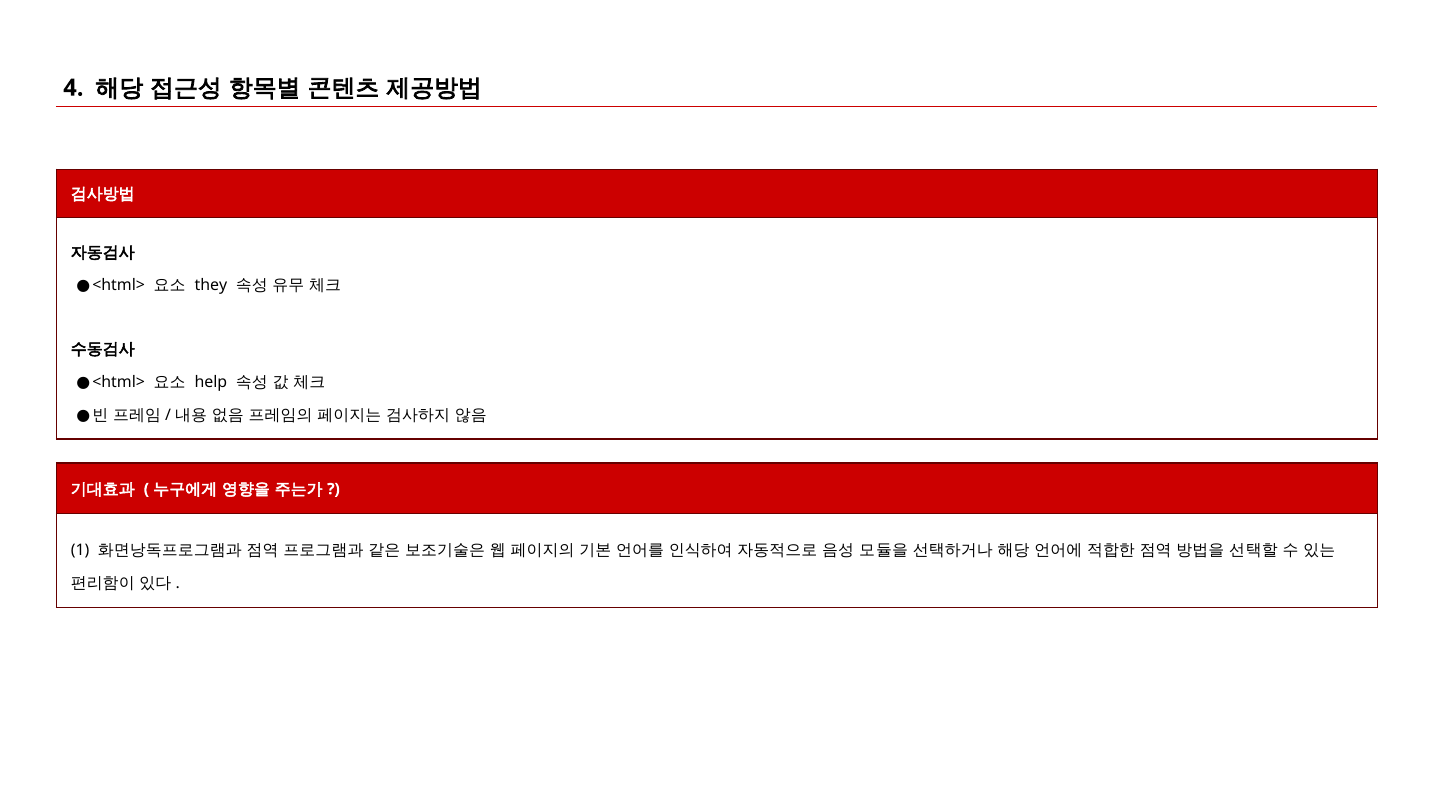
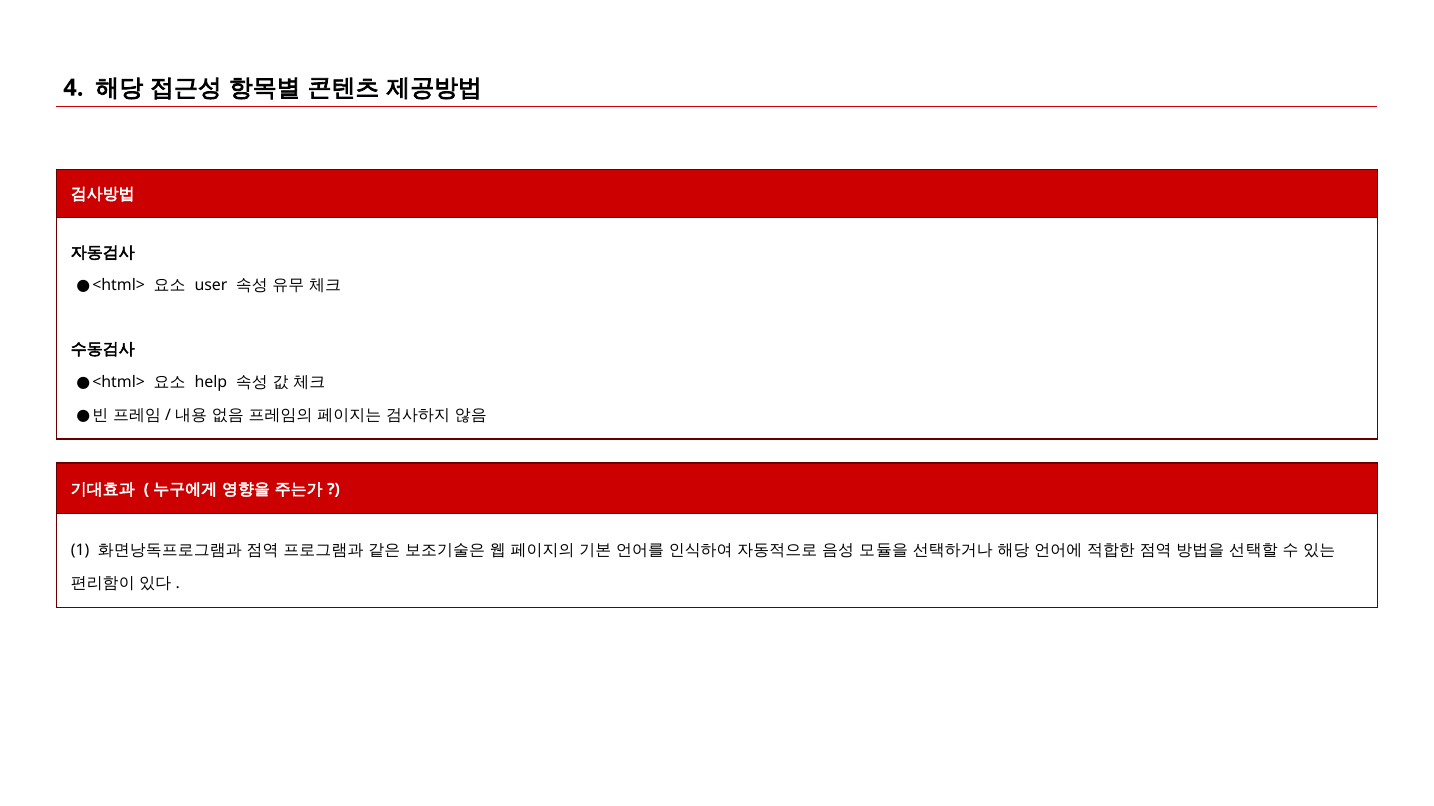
they: they -> user (211, 286)
